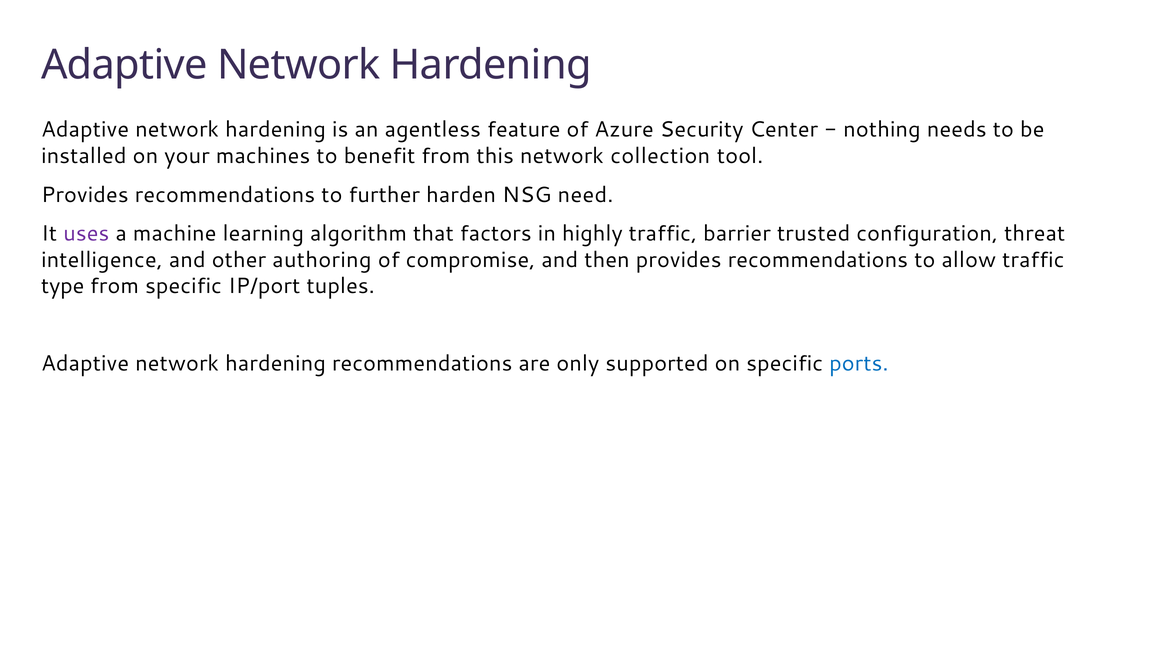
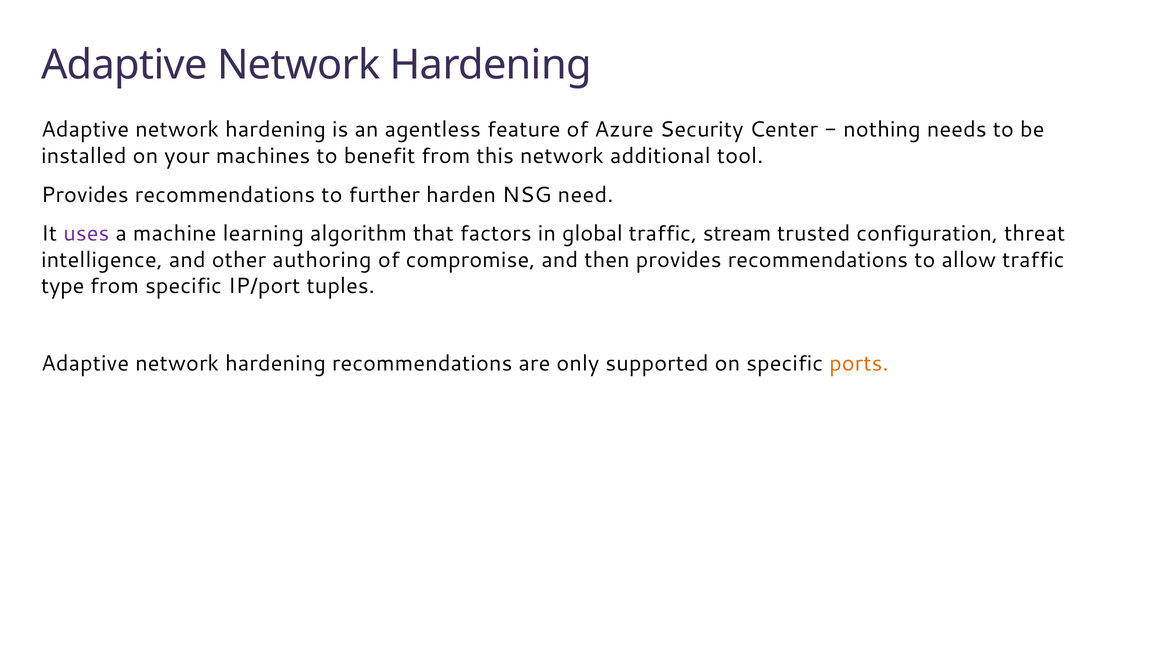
collection: collection -> additional (660, 156)
highly: highly -> global (592, 233)
barrier: barrier -> stream (737, 233)
ports colour: blue -> orange (859, 363)
